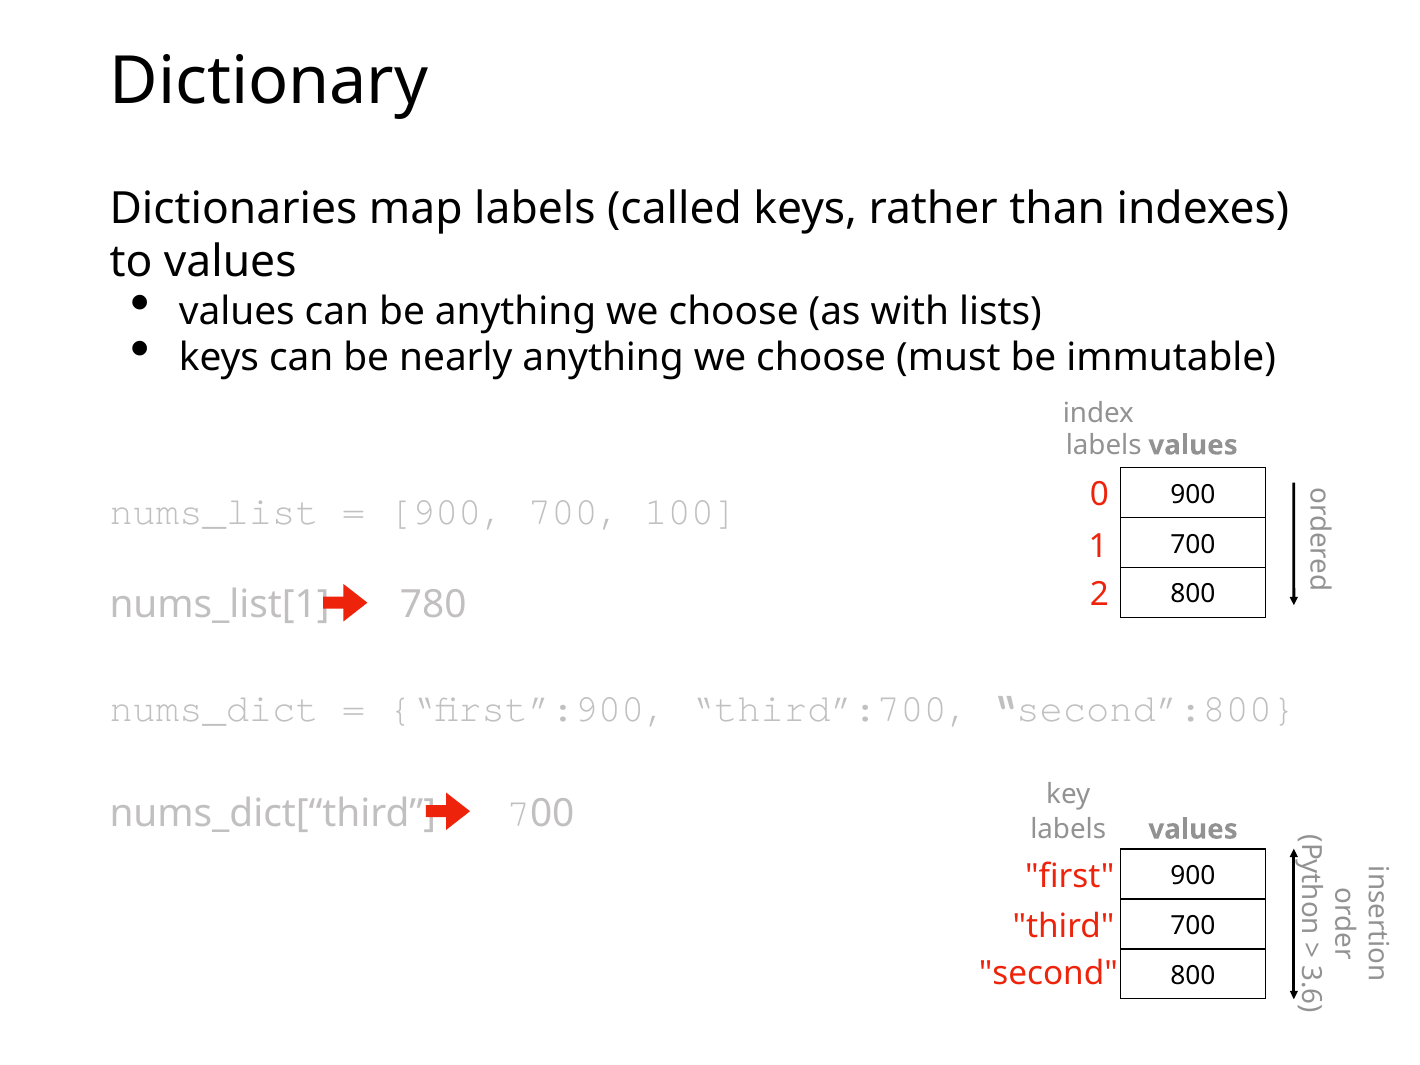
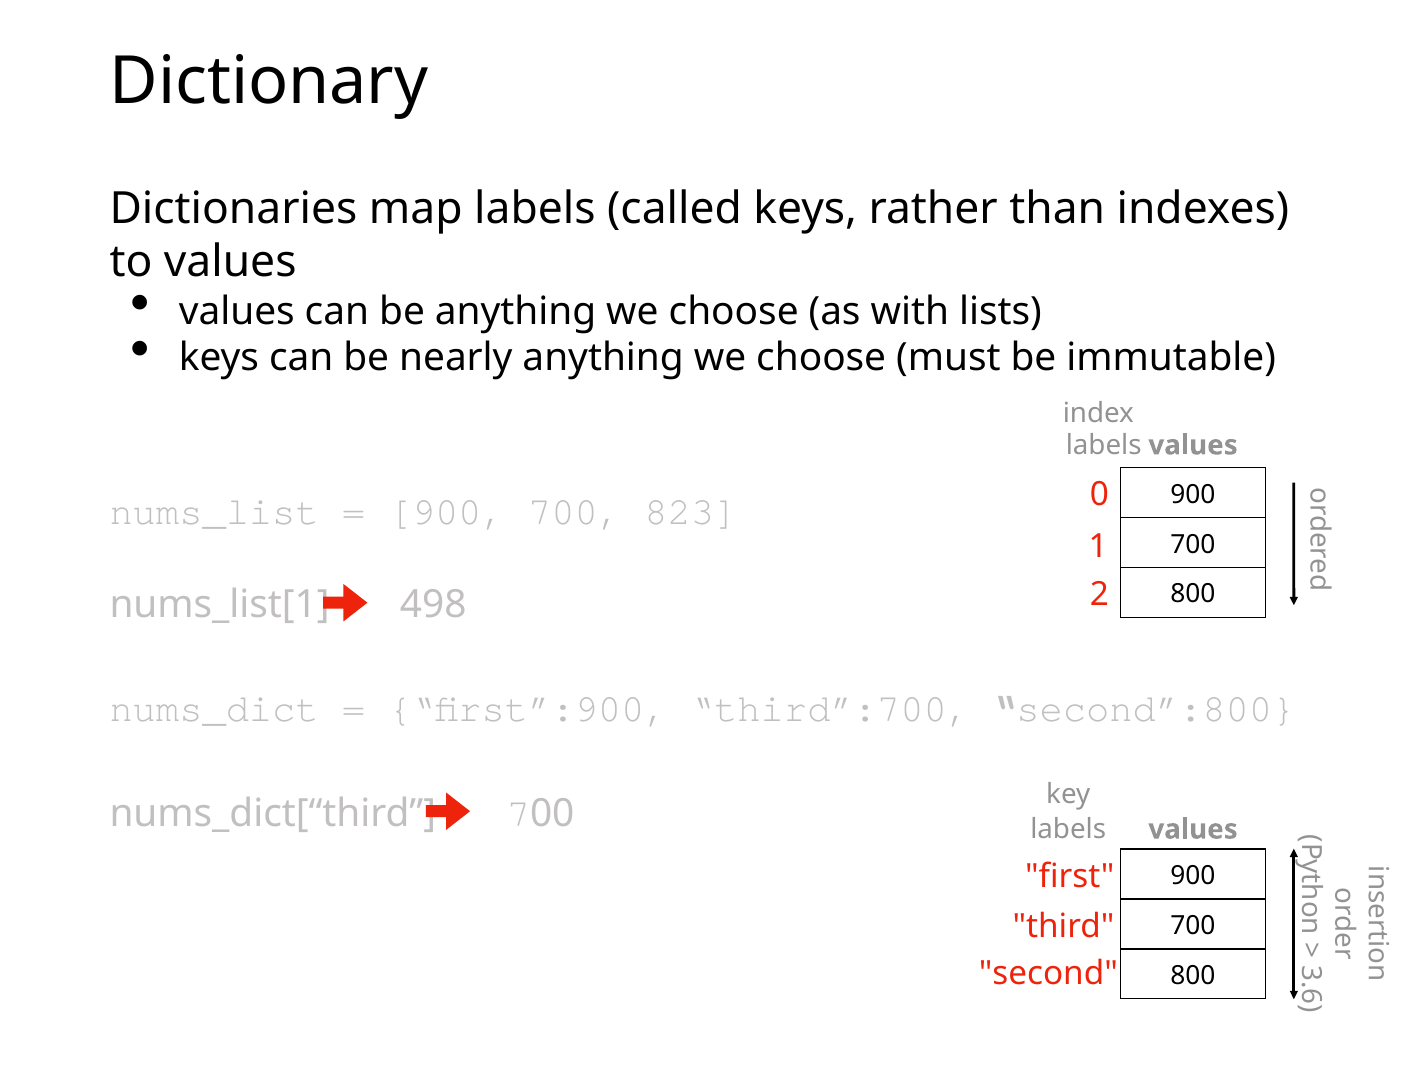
100: 100 -> 823 (691, 511)
780: 780 -> 498 (433, 604)
